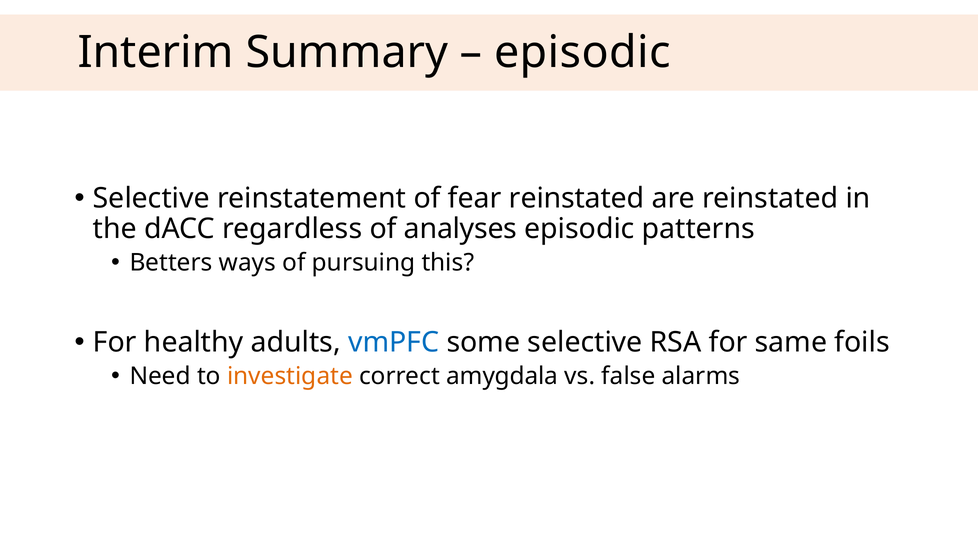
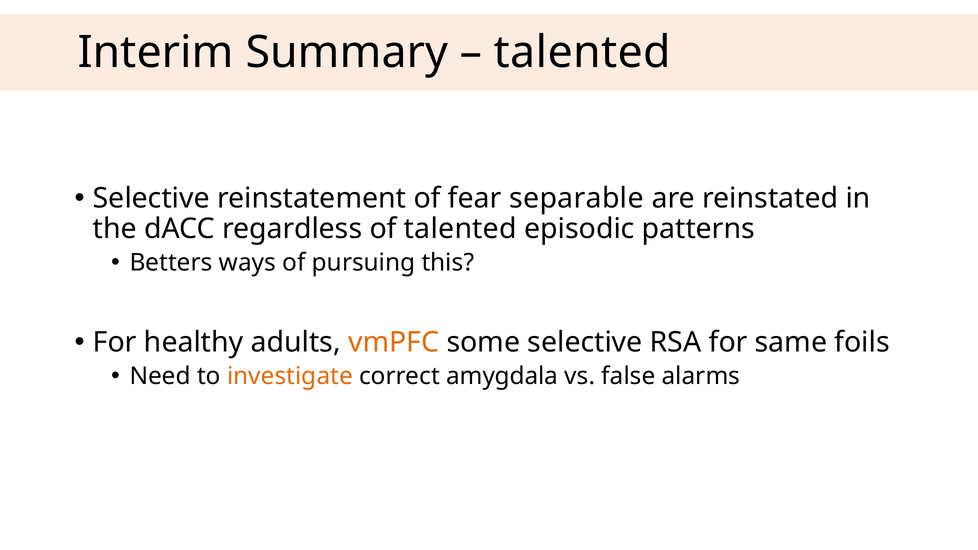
episodic: episodic -> talented (582, 52)
fear reinstated: reinstated -> separable (576, 198)
of analyses: analyses -> talented (460, 229)
vmPFC colour: blue -> orange (394, 343)
